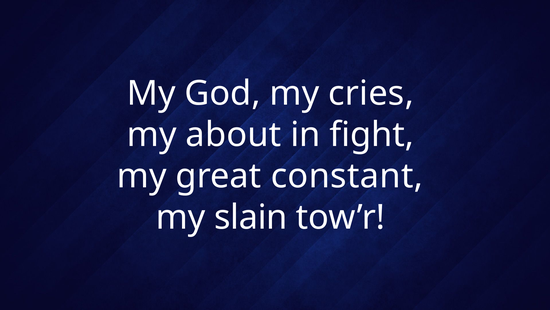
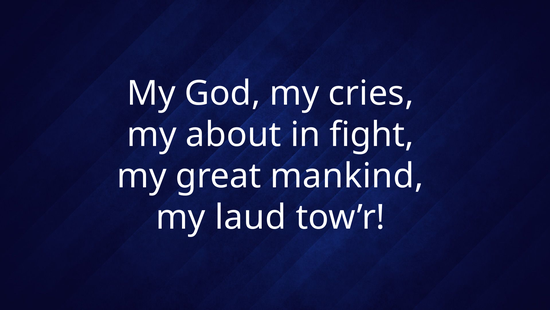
constant: constant -> mankind (347, 176)
slain: slain -> laud (251, 217)
